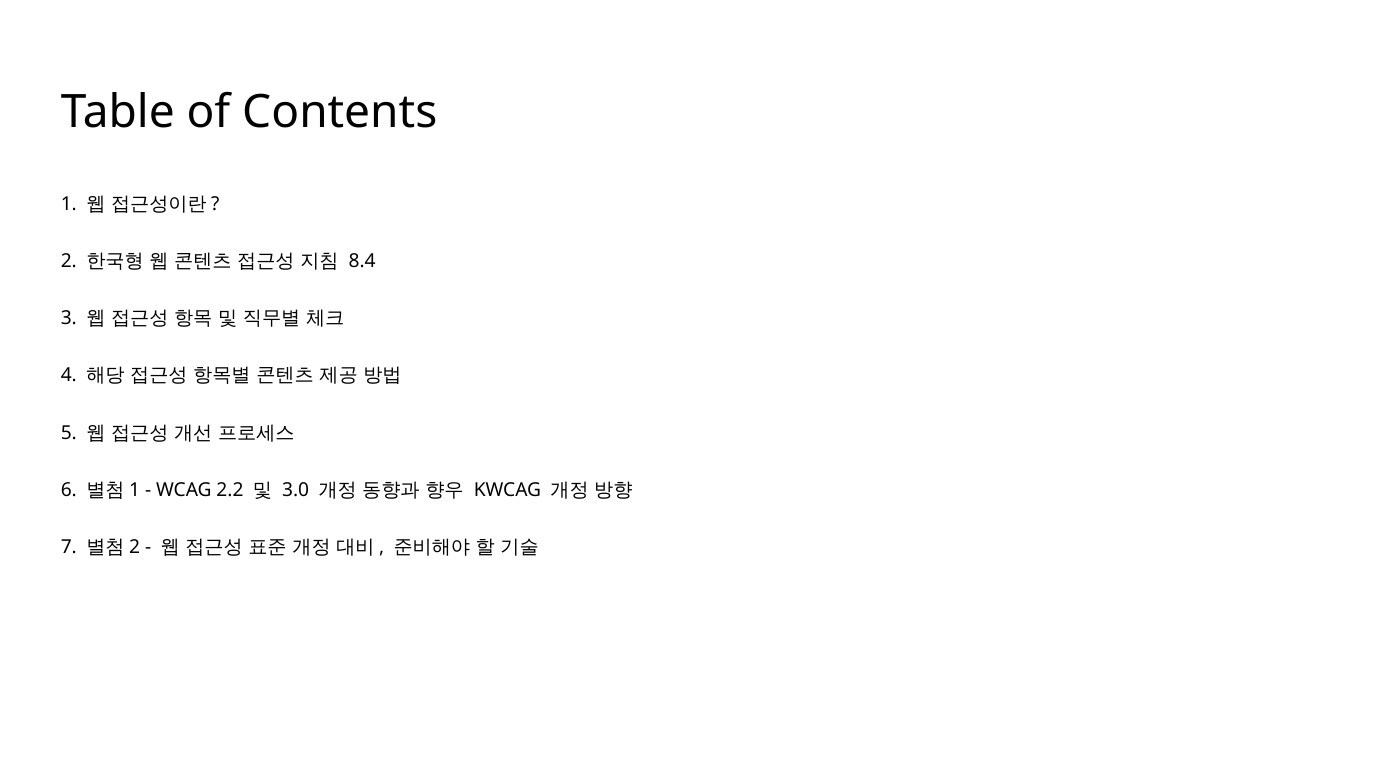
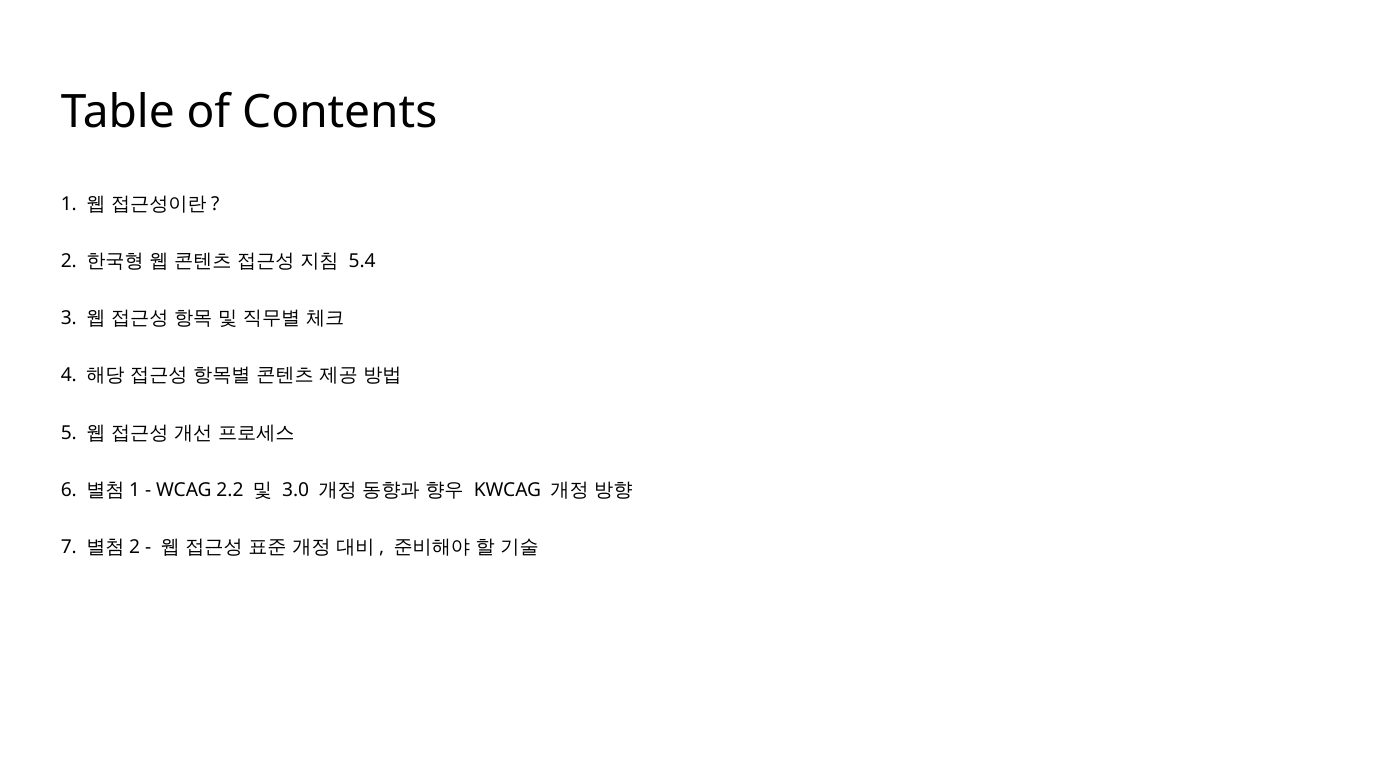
8.4: 8.4 -> 5.4 (362, 261)
